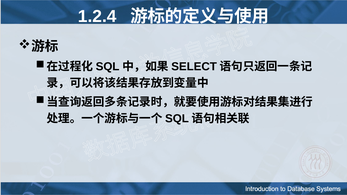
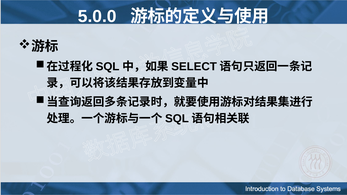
1.2.4: 1.2.4 -> 5.0.0 (97, 16)
